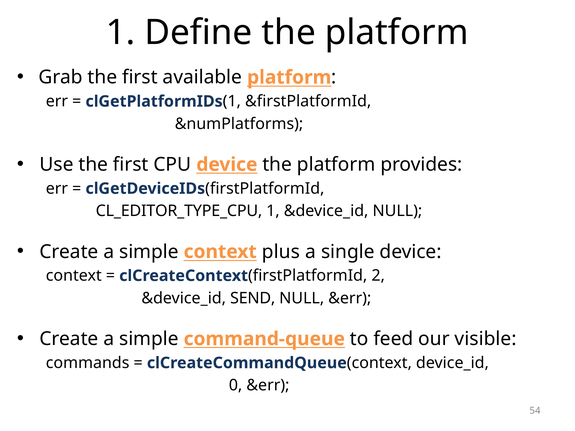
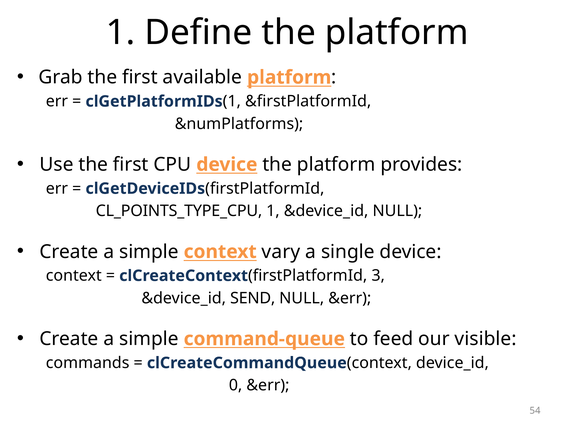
CL_EDITOR_TYPE_CPU: CL_EDITOR_TYPE_CPU -> CL_POINTS_TYPE_CPU (179, 211)
plus: plus -> vary (281, 252)
2: 2 -> 3 (378, 276)
